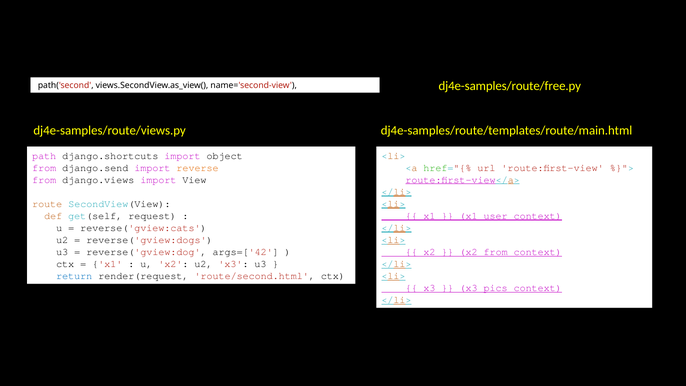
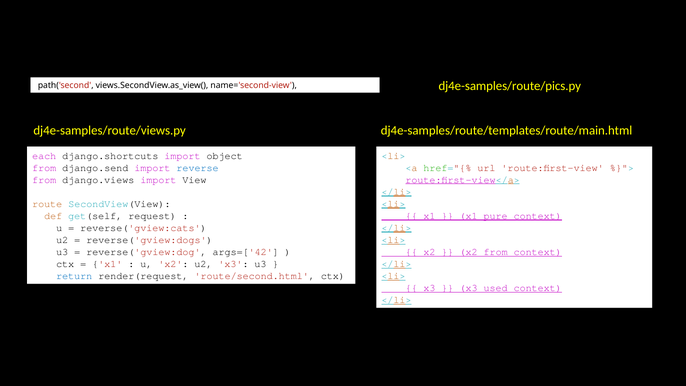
dj4e-samples/route/free.py: dj4e-samples/route/free.py -> dj4e-samples/route/pics.py (510, 86)
path: path -> each (44, 156)
reverse colour: orange -> blue (198, 168)
user: user -> pure (496, 216)
pics: pics -> used (496, 288)
